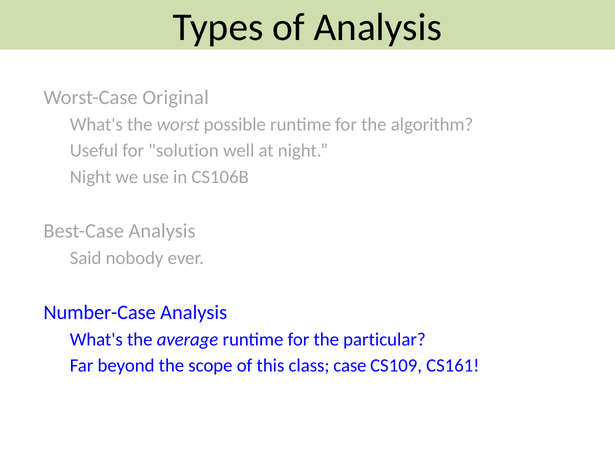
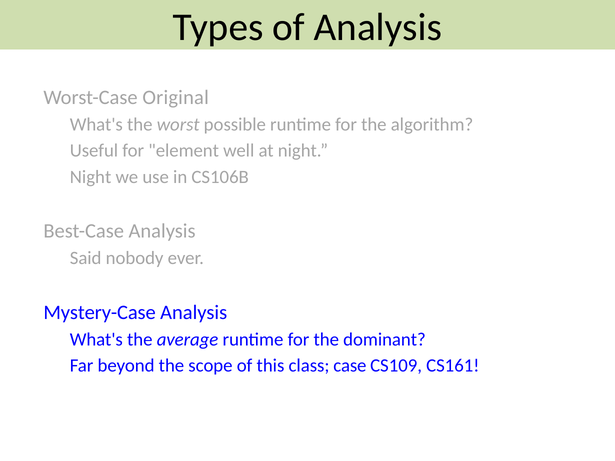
solution: solution -> element (184, 151)
Number-Case: Number-Case -> Mystery-Case (100, 312)
particular: particular -> dominant (384, 340)
